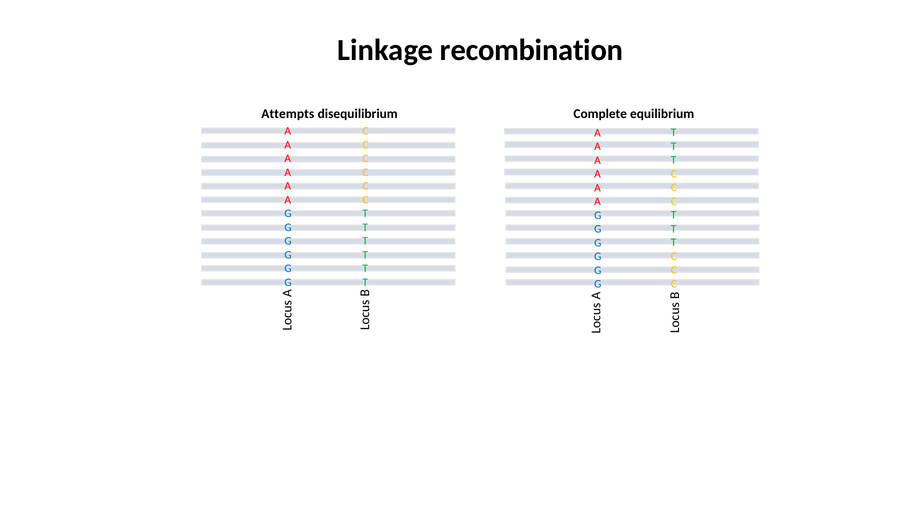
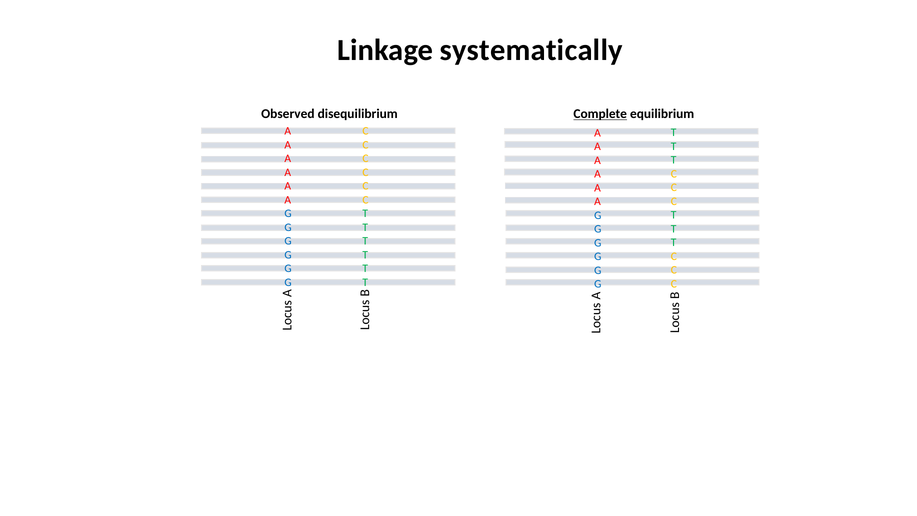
recombination: recombination -> systematically (531, 50)
Attempts: Attempts -> Observed (288, 114)
Complete underline: none -> present (600, 114)
